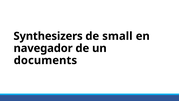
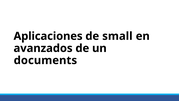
Synthesizers: Synthesizers -> Aplicaciones (48, 36)
navegador: navegador -> avanzados (43, 48)
